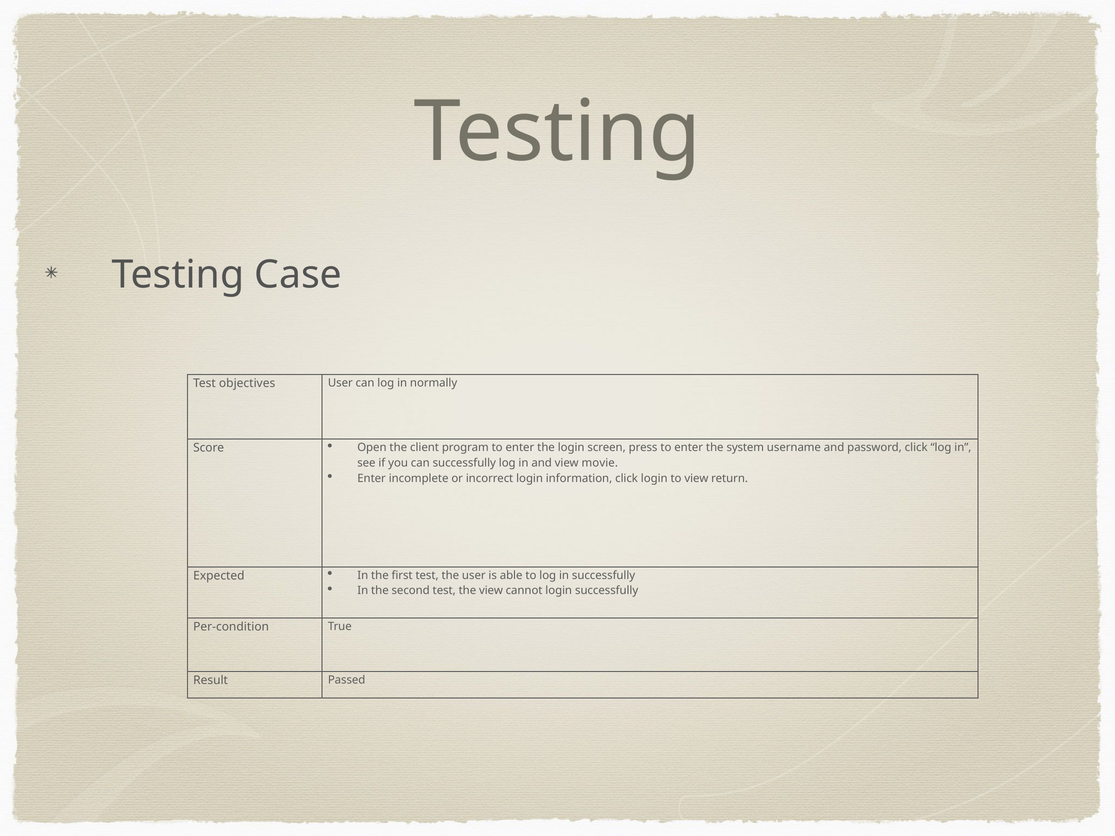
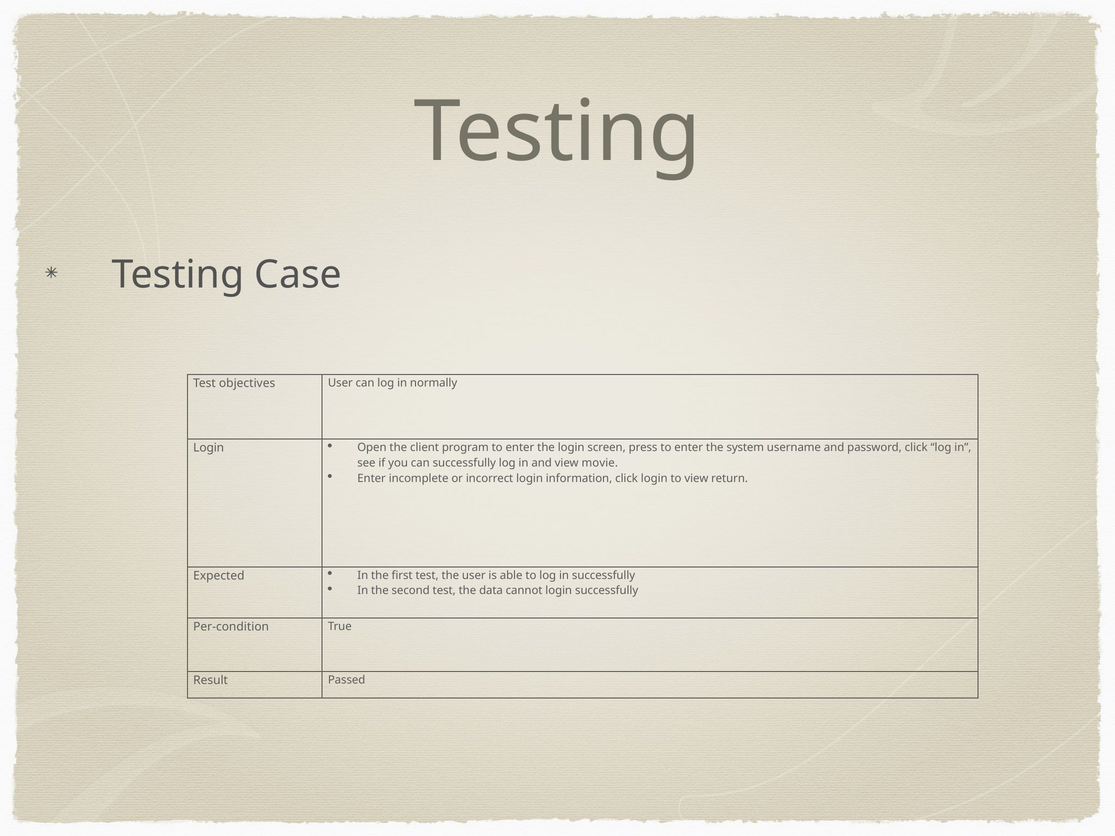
Score: Score -> Login (209, 448)
the view: view -> data (491, 591)
